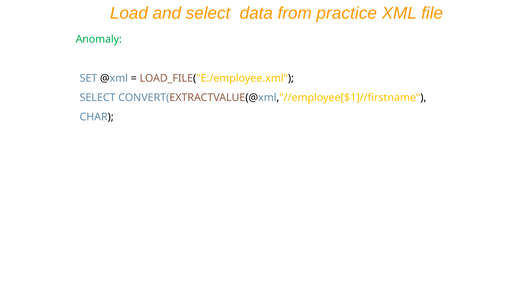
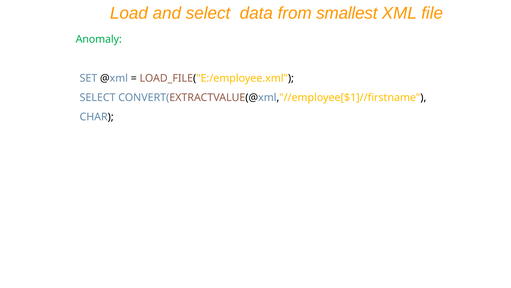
practice: practice -> smallest (347, 13)
